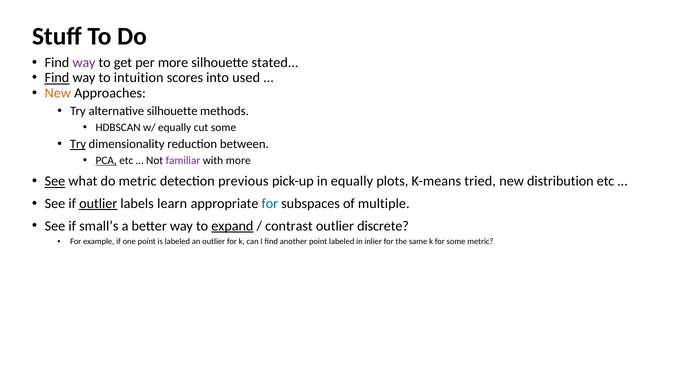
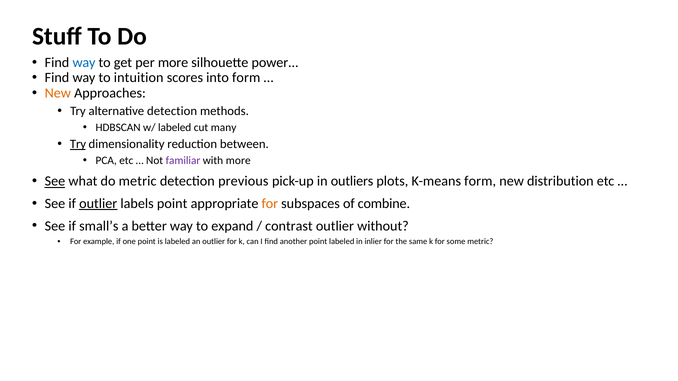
way colour: purple -> blue (84, 63)
stated: stated -> power (275, 63)
Find underline: present -> none (57, 78)
into used: used -> form (246, 78)
alternative silhouette: silhouette -> detection (172, 111)
w/ equally: equally -> labeled (175, 128)
cut some: some -> many (224, 128)
PCA underline: present -> none (106, 161)
in equally: equally -> outliers (352, 181)
K-means tried: tried -> form (480, 181)
labels learn: learn -> point (172, 204)
for colour: blue -> orange (270, 204)
multiple: multiple -> combine (384, 204)
expand underline: present -> none (232, 226)
discrete: discrete -> without (383, 226)
